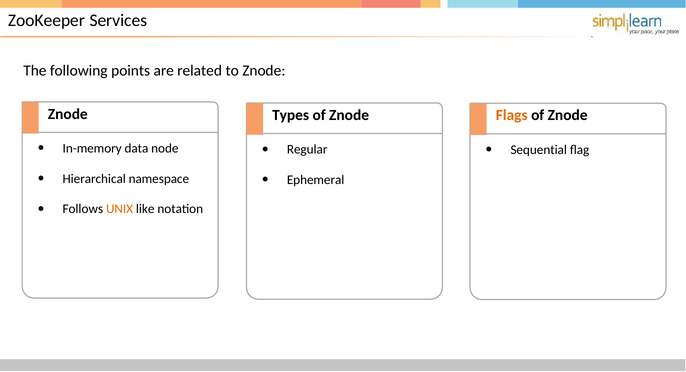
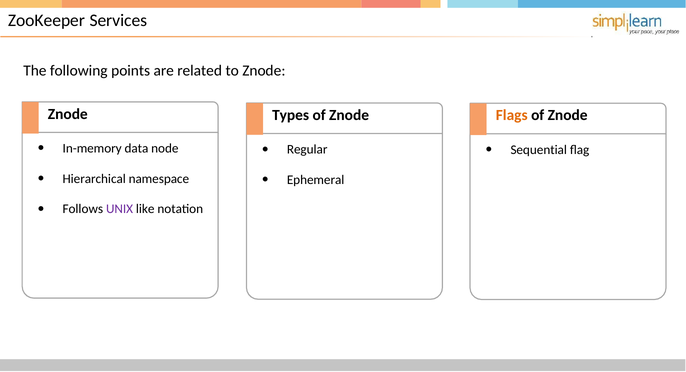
UNIX colour: orange -> purple (120, 209)
